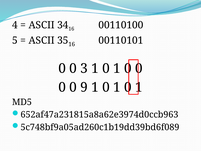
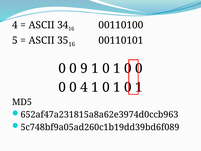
3: 3 -> 9 (84, 68)
0 9: 9 -> 4 (84, 87)
